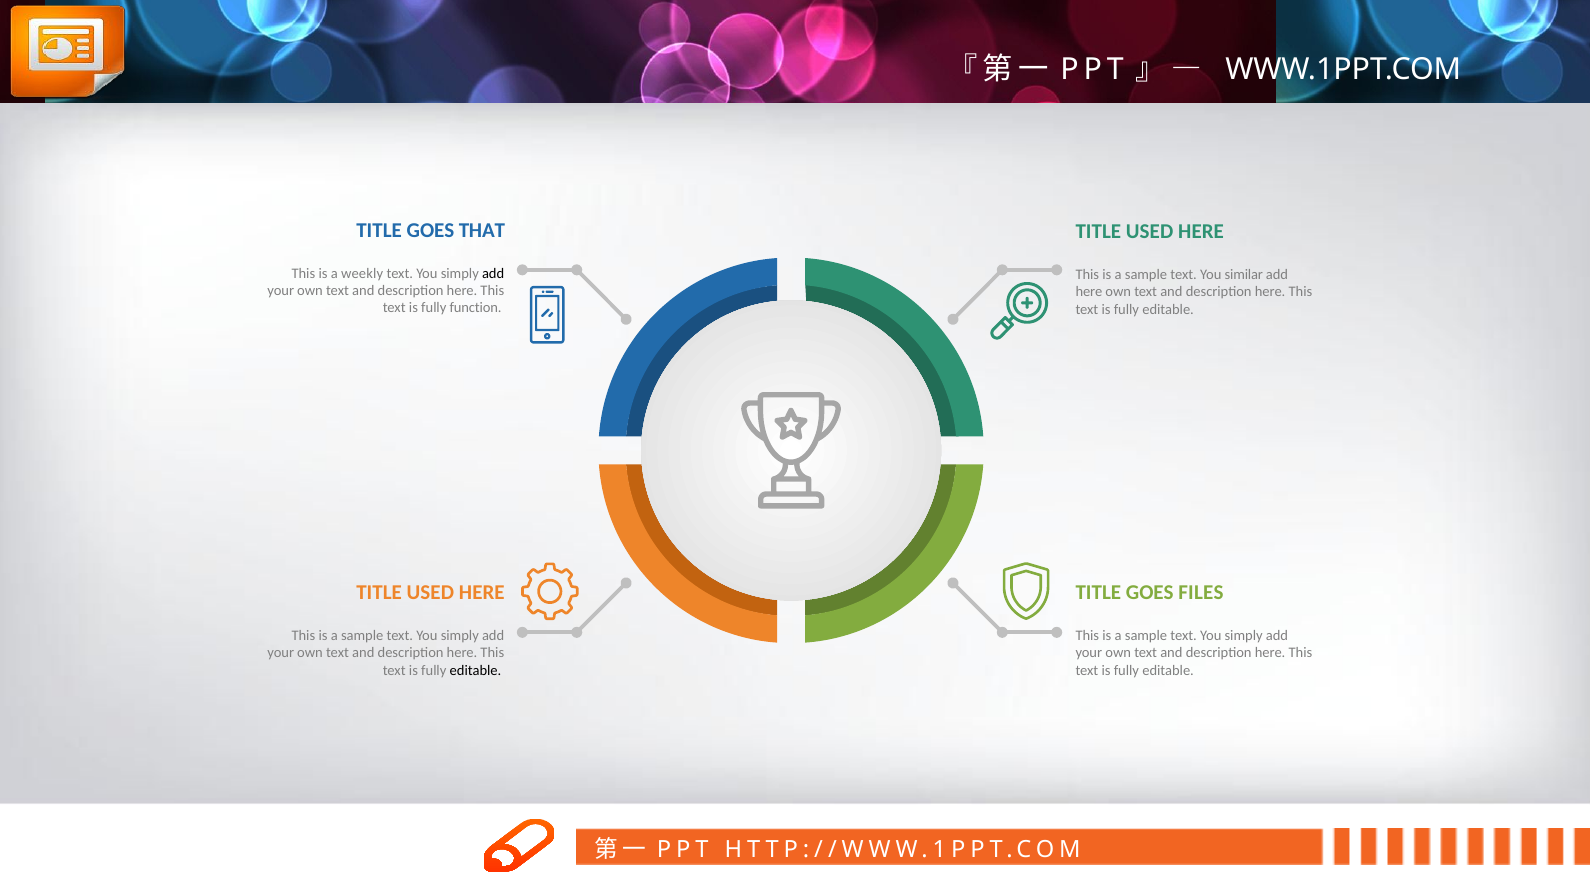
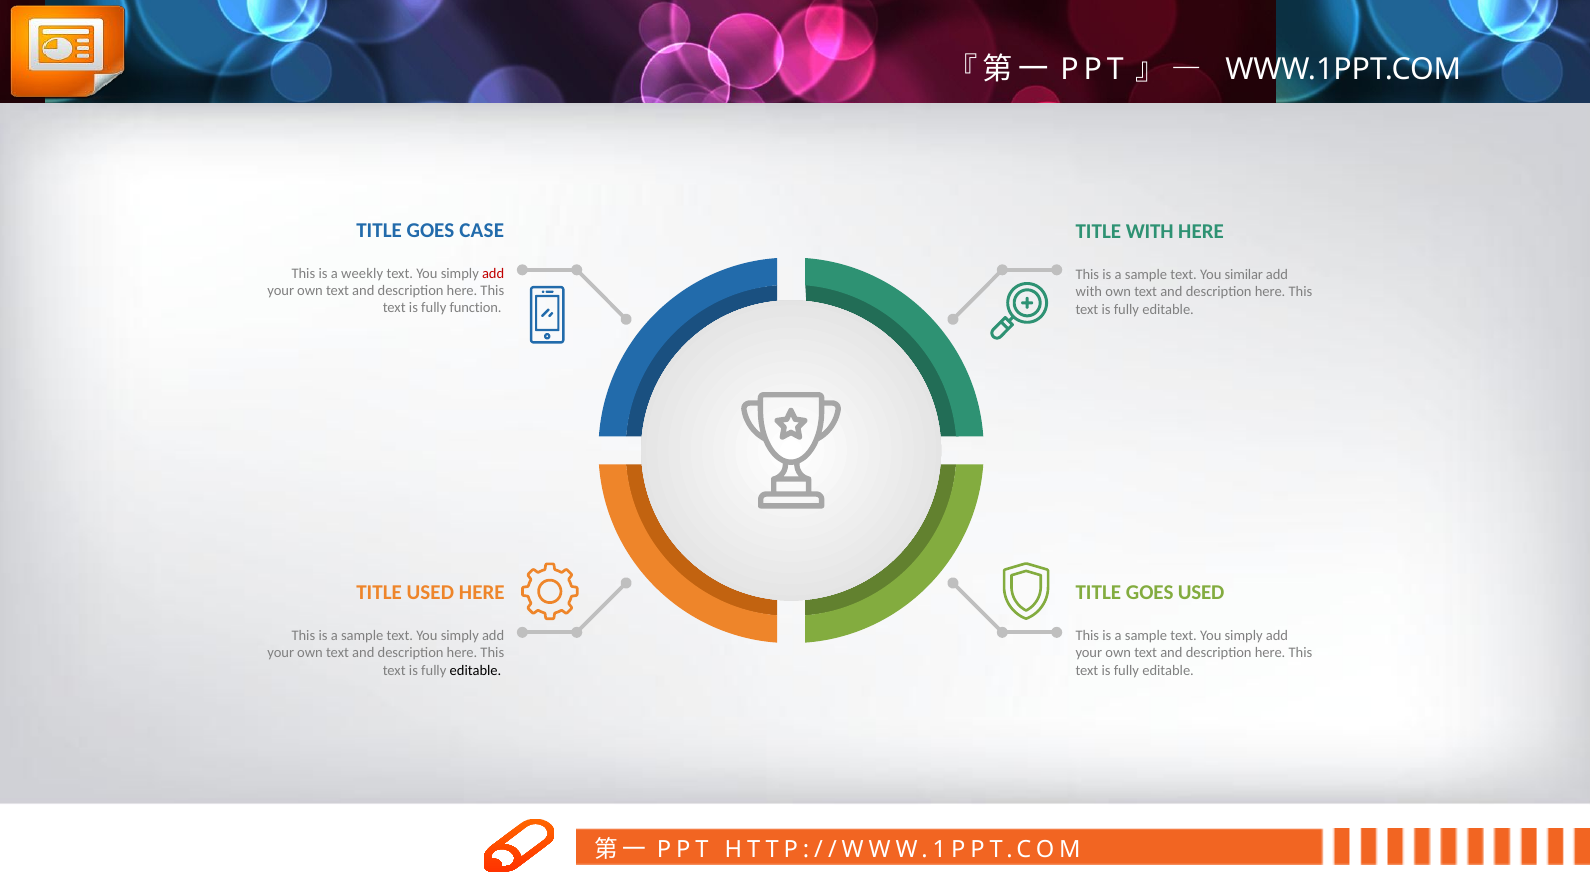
THAT: THAT -> CASE (482, 230)
USED: USED -> WITH (1150, 232)
add colour: black -> red (493, 273)
here: here -> with (1089, 292)
GOES FILES: FILES -> USED (1201, 592)
